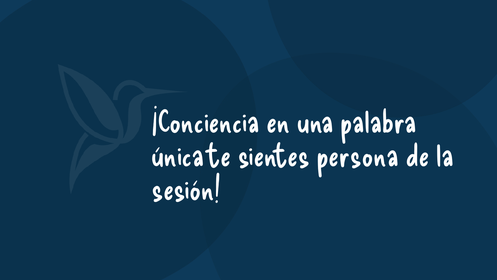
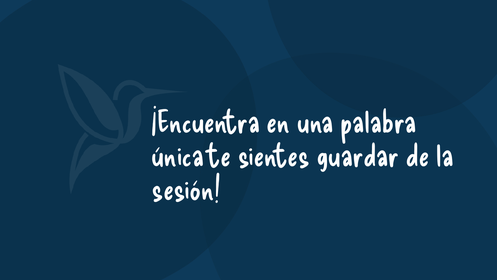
¡Conciencia: ¡Conciencia -> ¡Encuentra (206, 122)
persona: persona -> guardar (358, 156)
